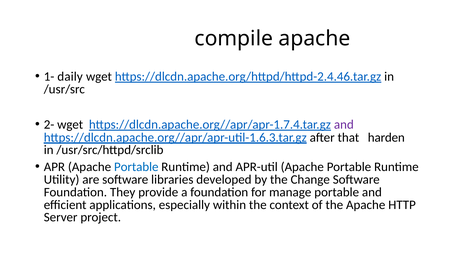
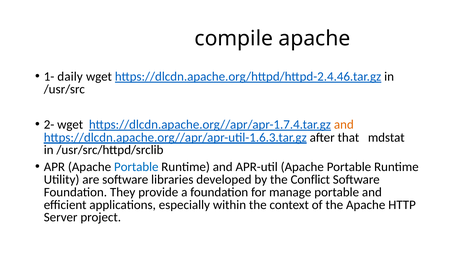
and colour: purple -> orange (344, 125)
harden: harden -> mdstat (386, 138)
Change: Change -> Conflict (310, 180)
